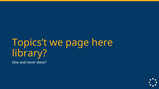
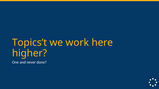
page: page -> work (77, 43)
library: library -> higher (30, 53)
